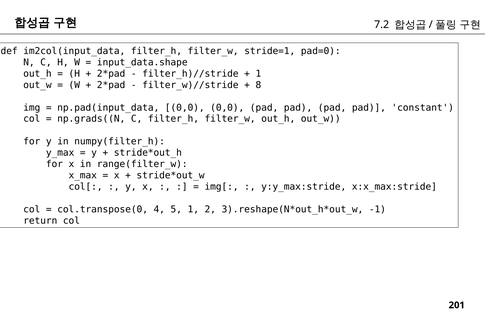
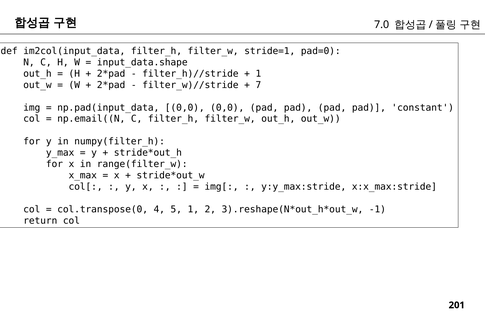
7.2: 7.2 -> 7.0 (382, 25)
8: 8 -> 7 (258, 85)
np.grads((N: np.grads((N -> np.email((N (91, 119)
